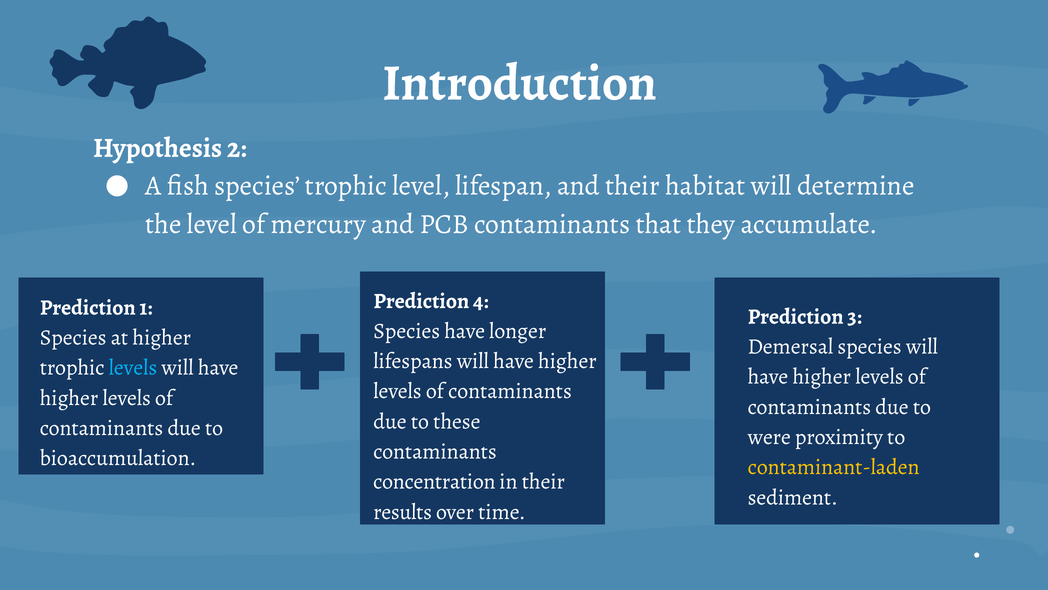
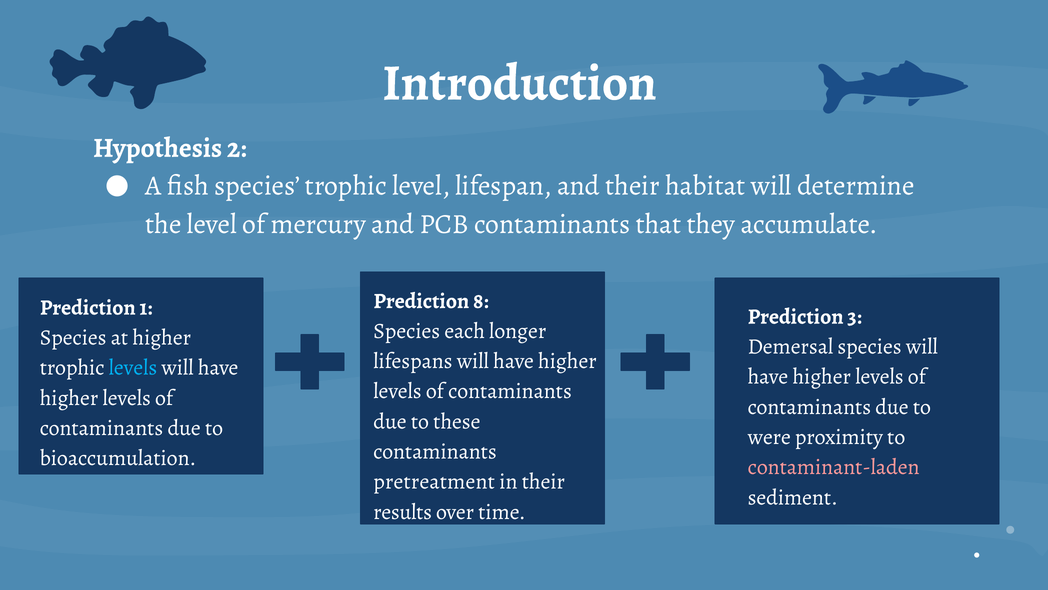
4: 4 -> 8 (481, 301)
Species have: have -> each (465, 331)
contaminant-laden colour: yellow -> pink (834, 467)
concentration: concentration -> pretreatment (434, 481)
